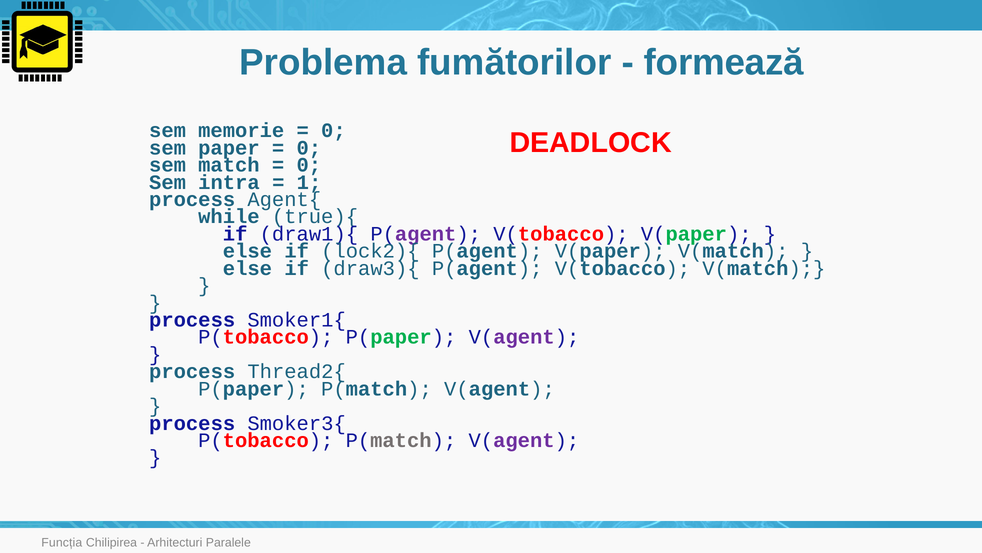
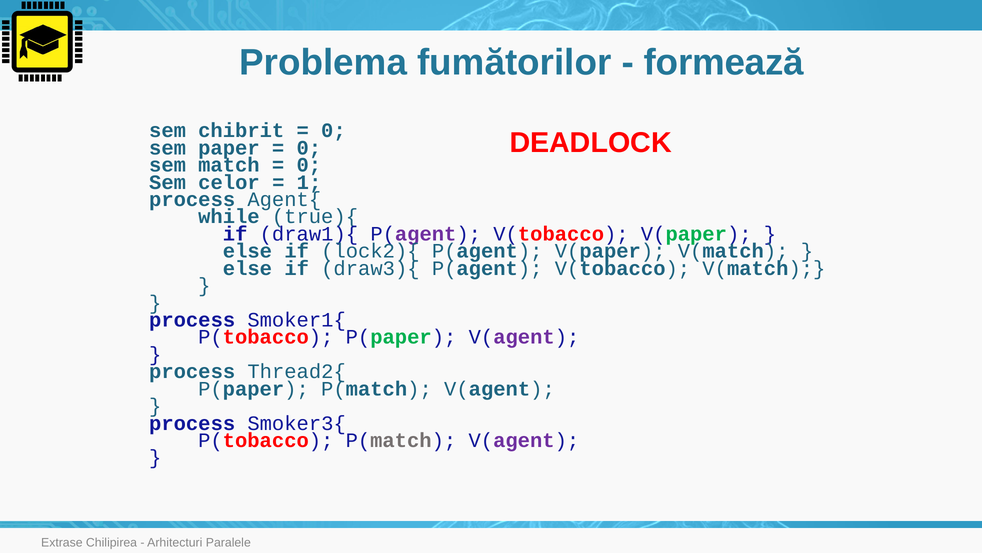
memorie: memorie -> chibrit (241, 131)
intra: intra -> celor (229, 182)
Funcția: Funcția -> Extrase (62, 542)
